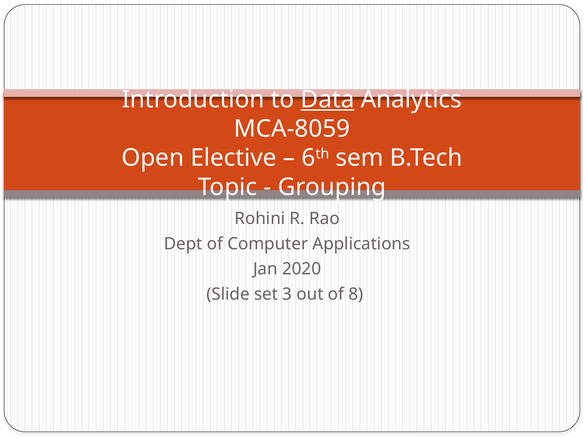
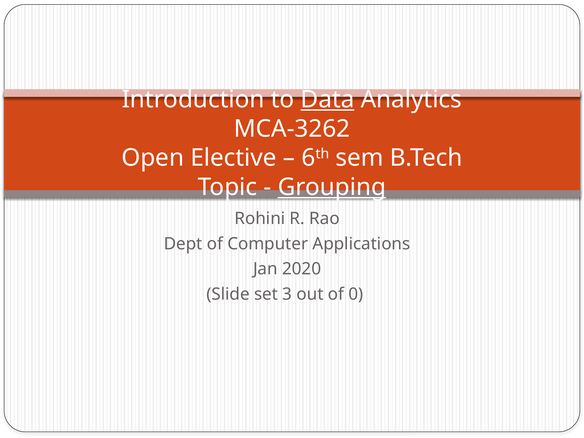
MCA-8059: MCA-8059 -> MCA-3262 (292, 129)
Grouping underline: none -> present (332, 187)
8: 8 -> 0 (356, 294)
